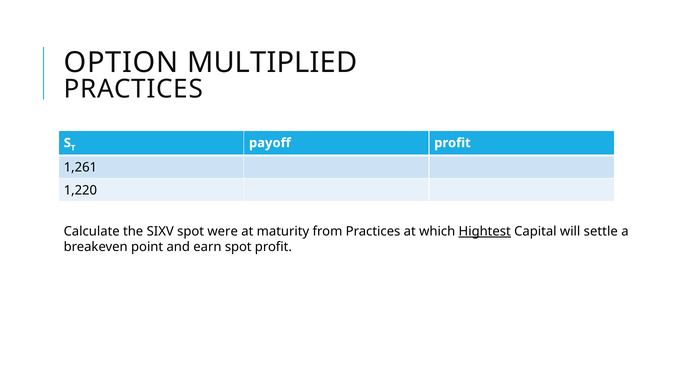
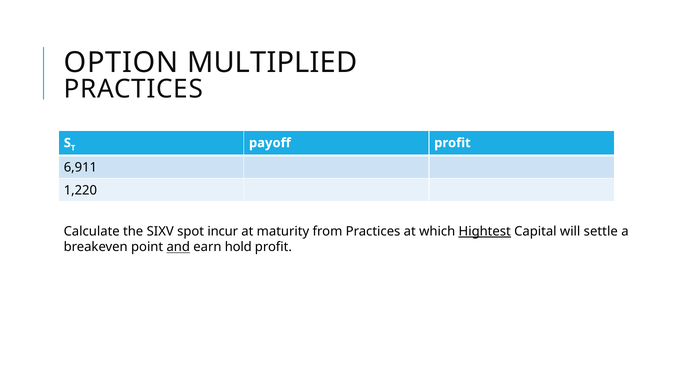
1,261: 1,261 -> 6,911 (80, 168)
were: were -> incur (223, 231)
and underline: none -> present (178, 247)
earn spot: spot -> hold (238, 247)
